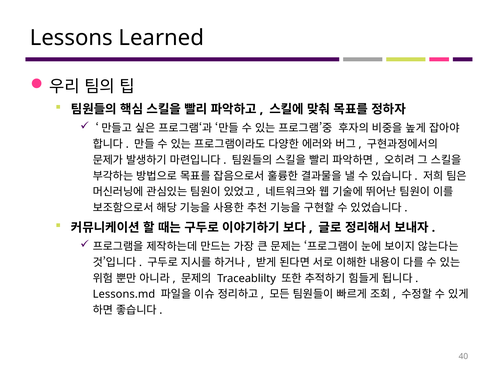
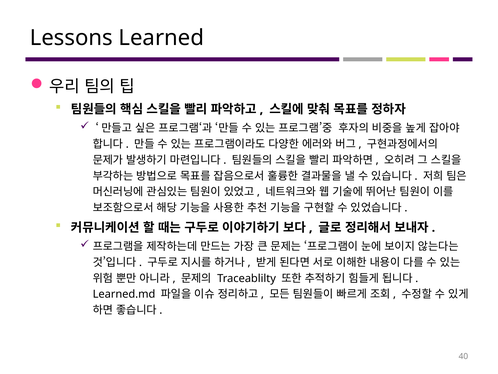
Lessons.md: Lessons.md -> Learned.md (124, 294)
